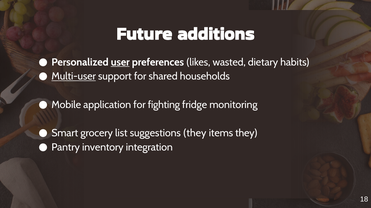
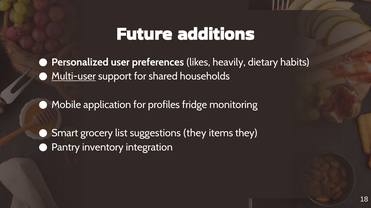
user underline: present -> none (120, 62)
wasted: wasted -> heavily (229, 62)
fighting: fighting -> profiles (164, 105)
